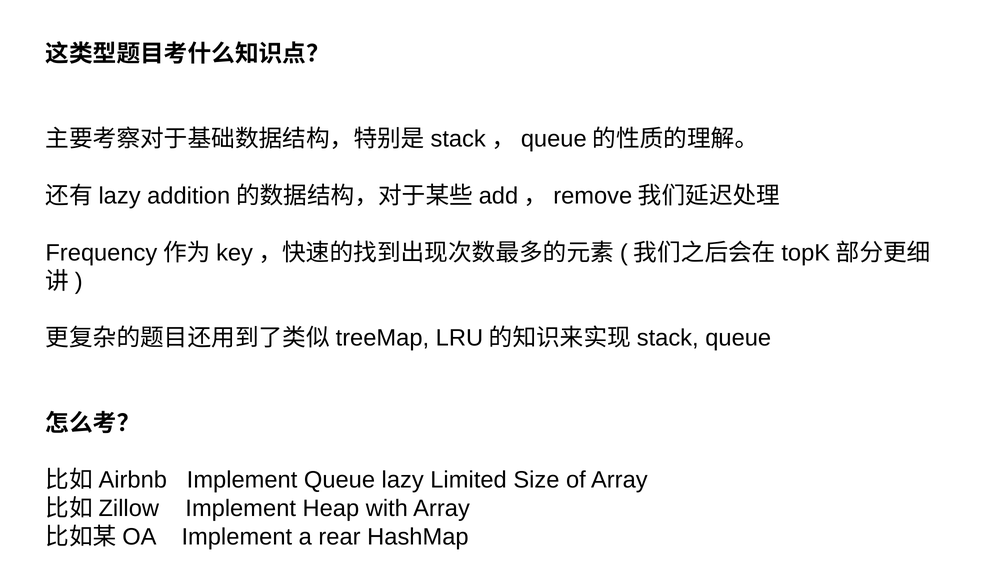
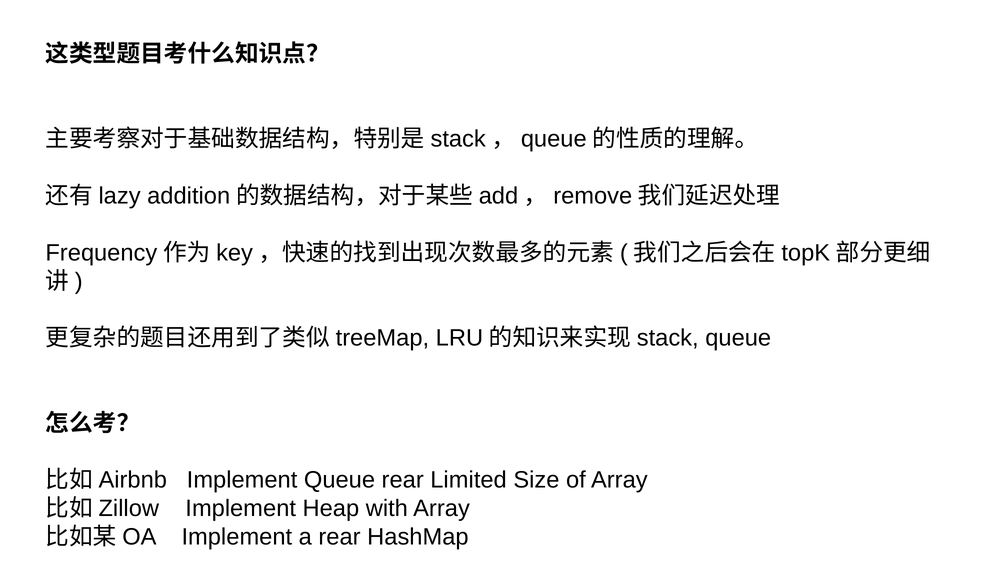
Queue lazy: lazy -> rear (403, 480)
